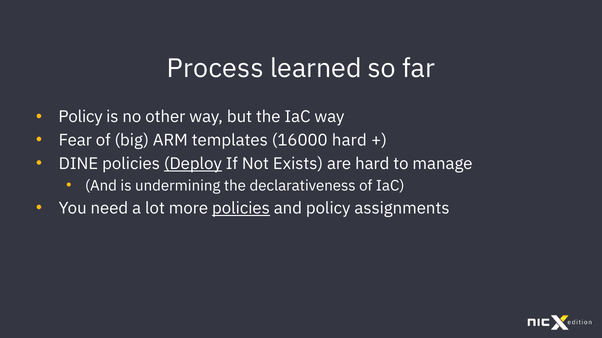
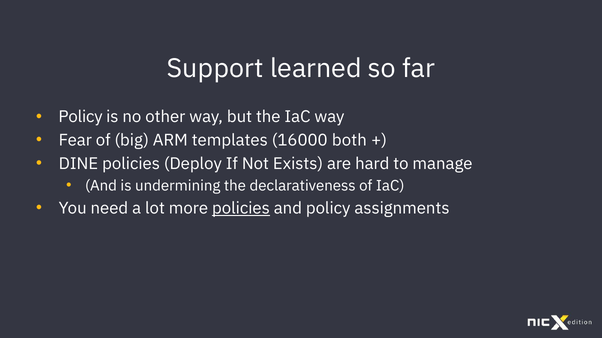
Process: Process -> Support (215, 69)
16000 hard: hard -> both (349, 141)
Deploy underline: present -> none (193, 164)
